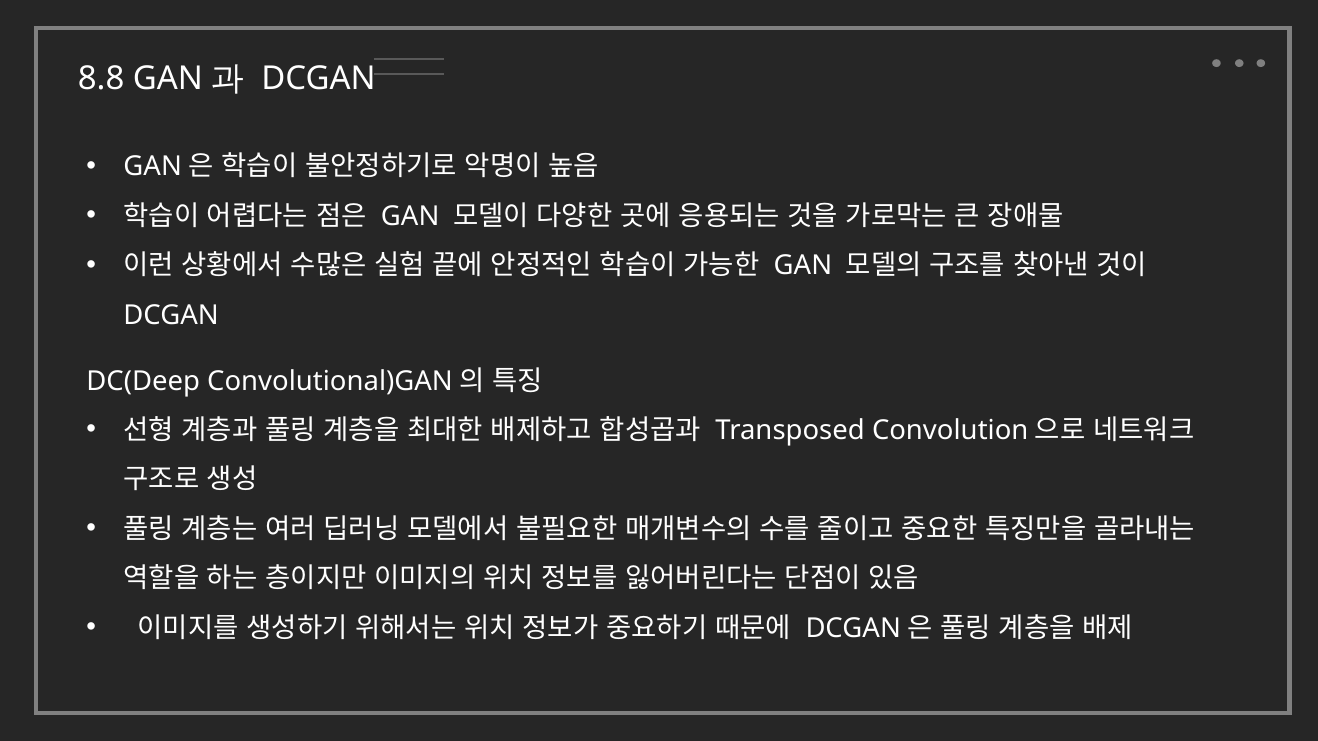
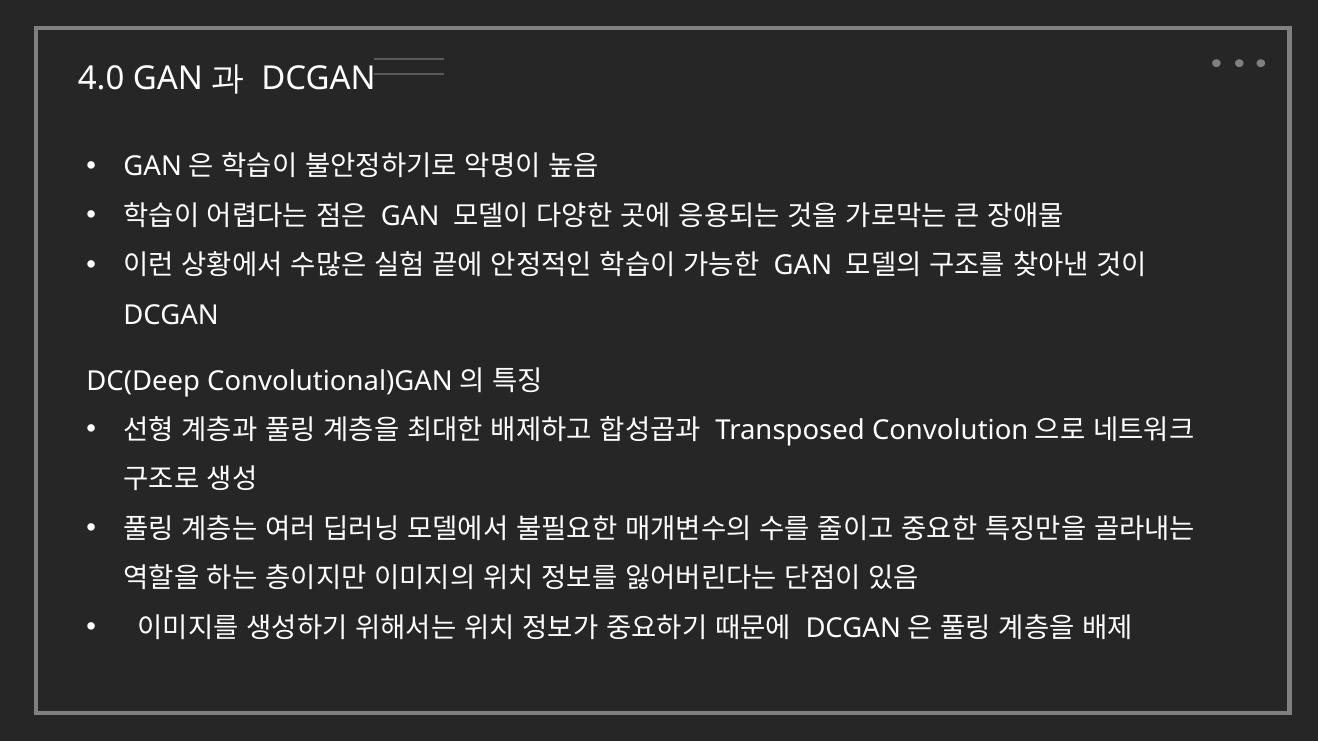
8.8: 8.8 -> 4.0 (101, 79)
